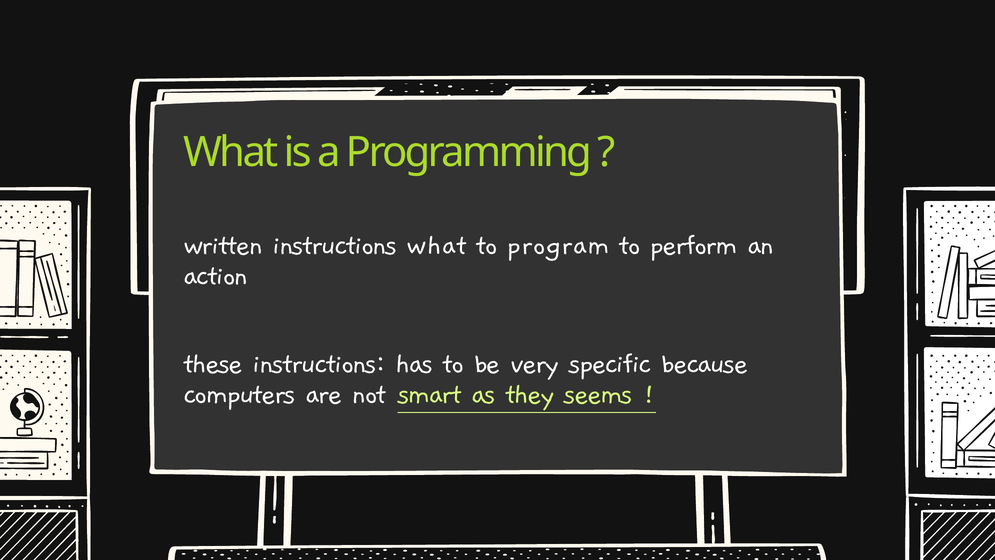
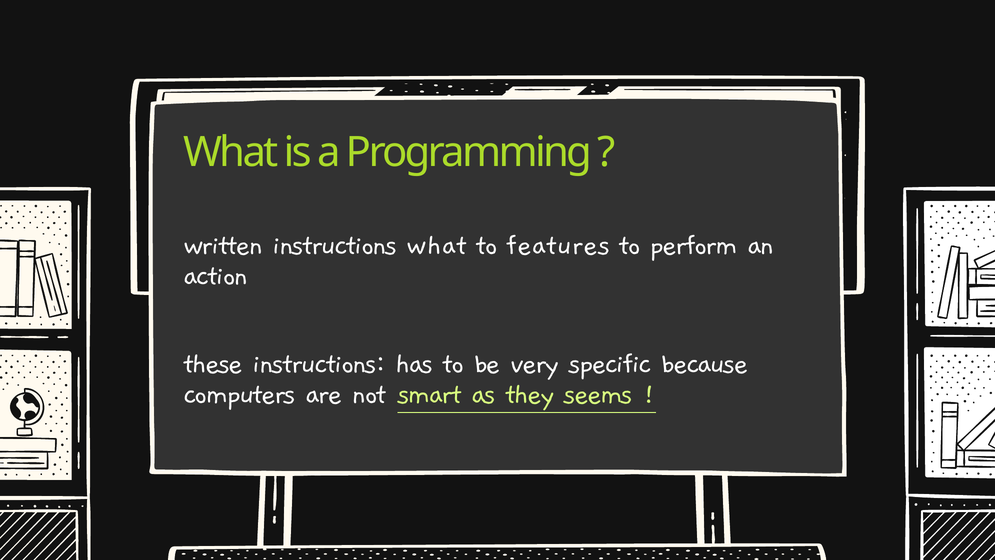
program: program -> features (558, 244)
